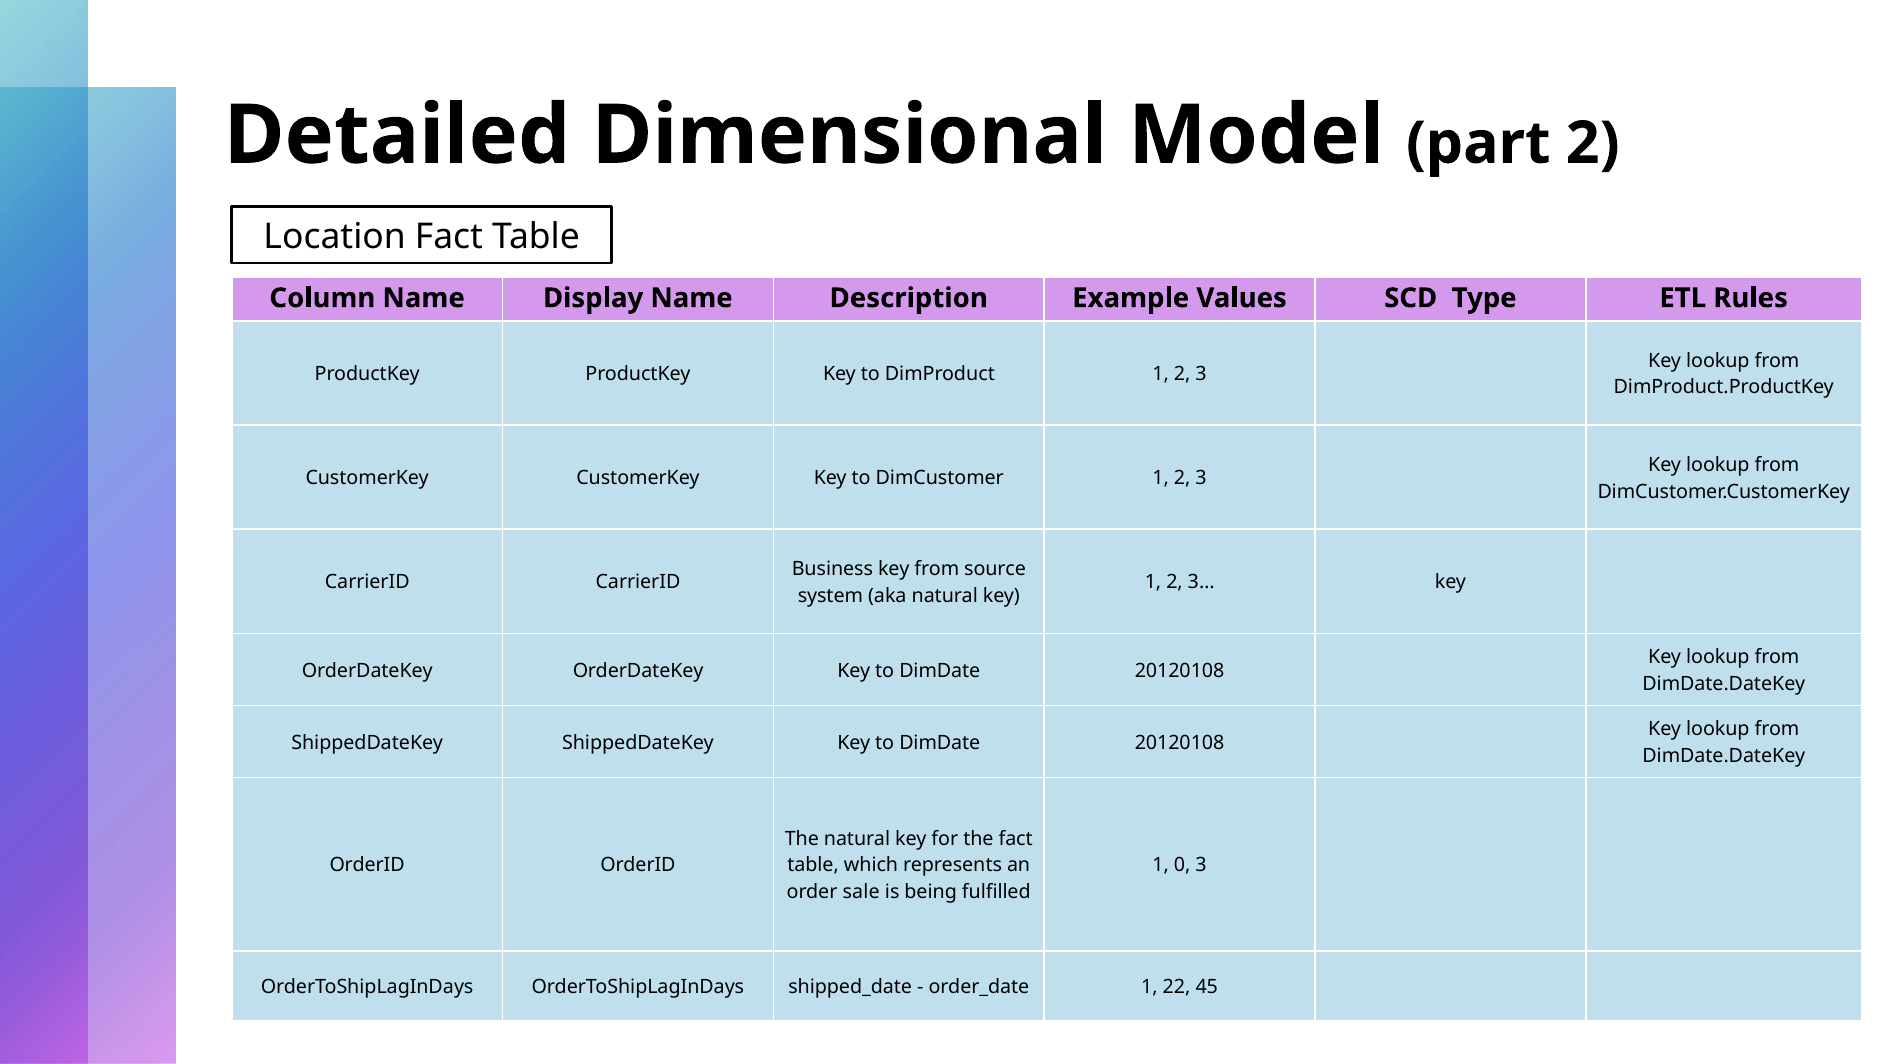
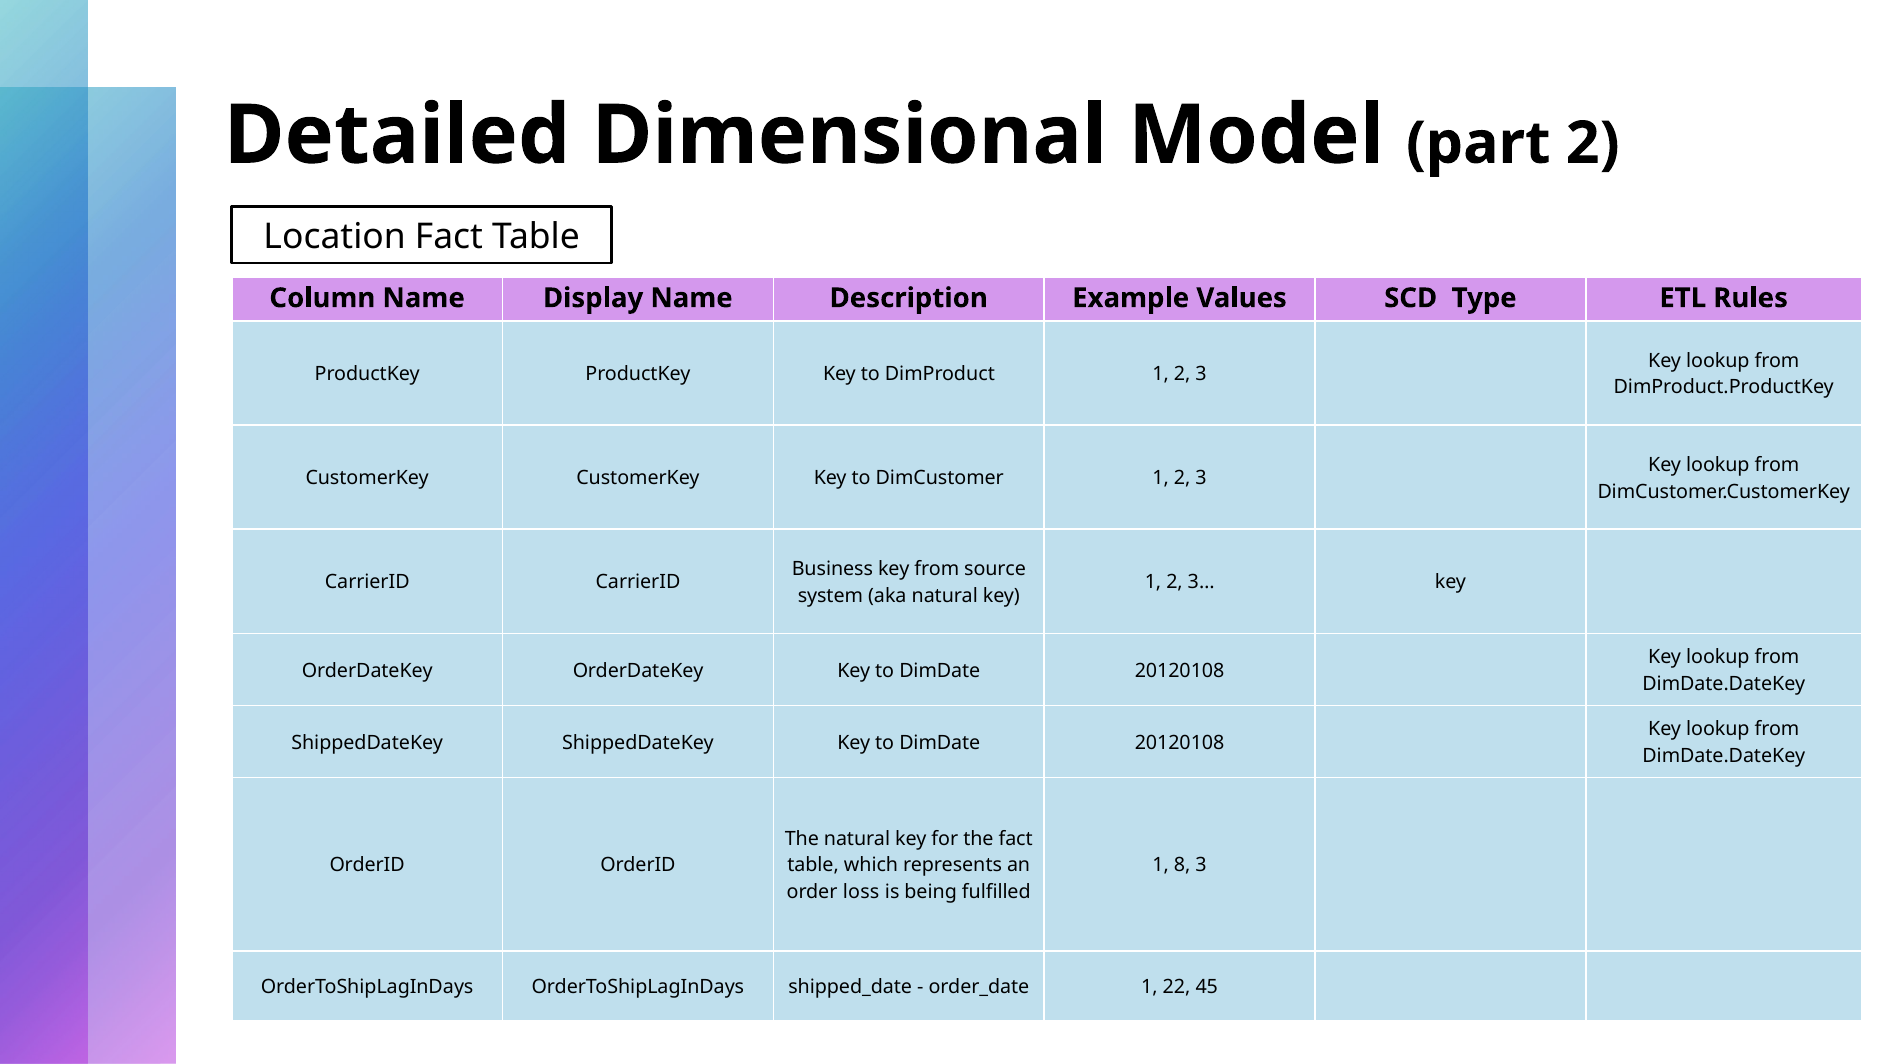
0: 0 -> 8 (1182, 865)
sale: sale -> loss (861, 892)
